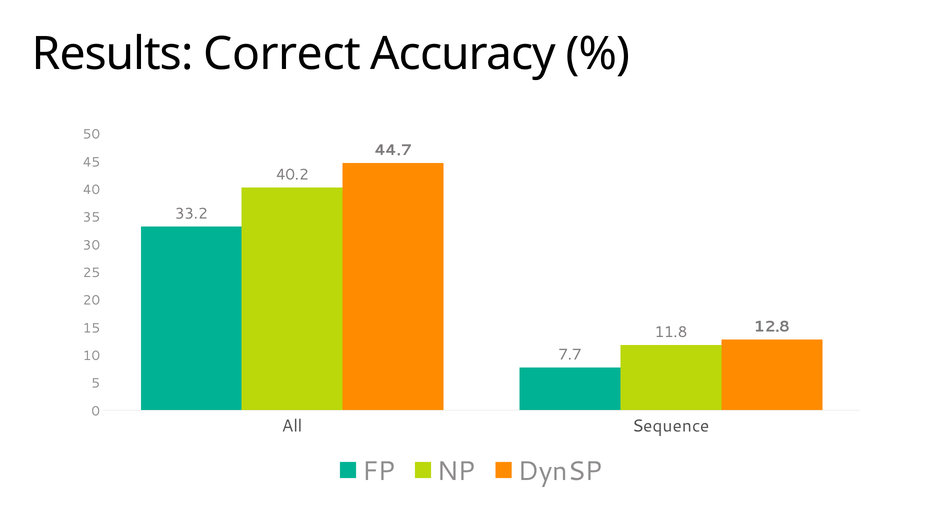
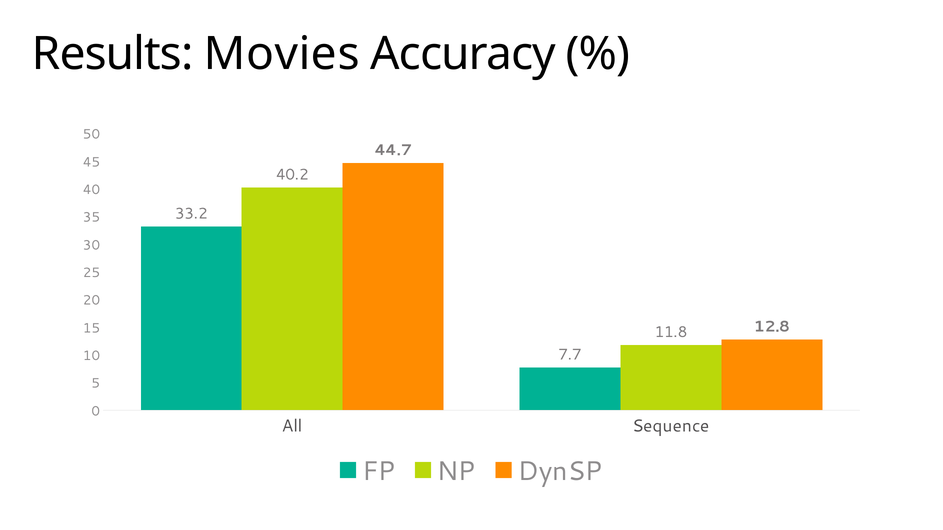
Correct: Correct -> Movies (282, 54)
